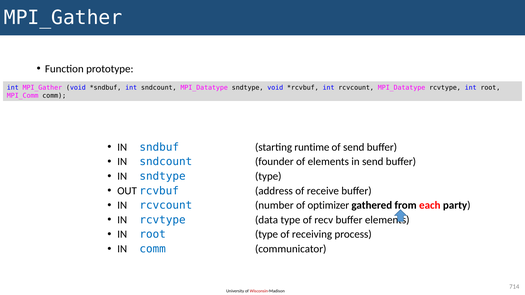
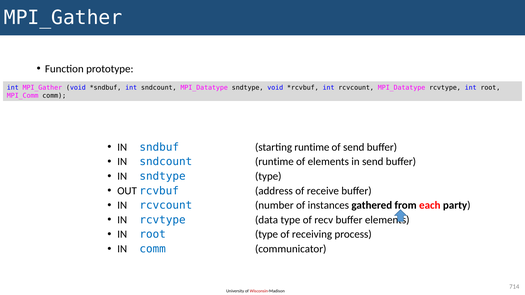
sndcount founder: founder -> runtime (274, 162)
optimizer: optimizer -> instances (328, 206)
